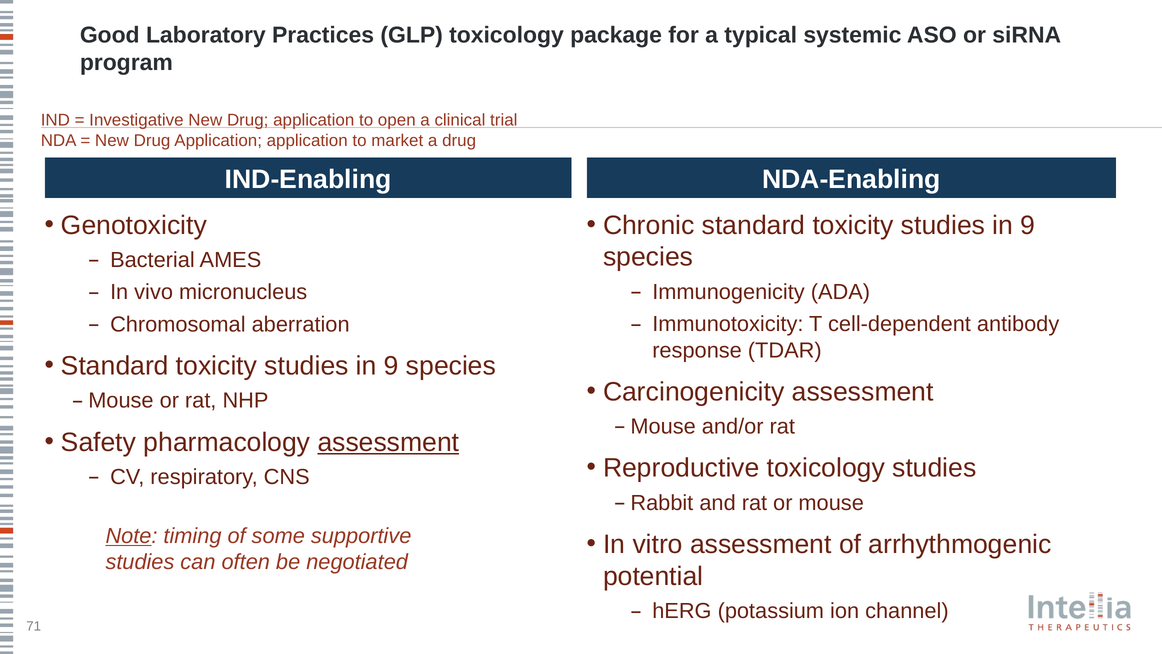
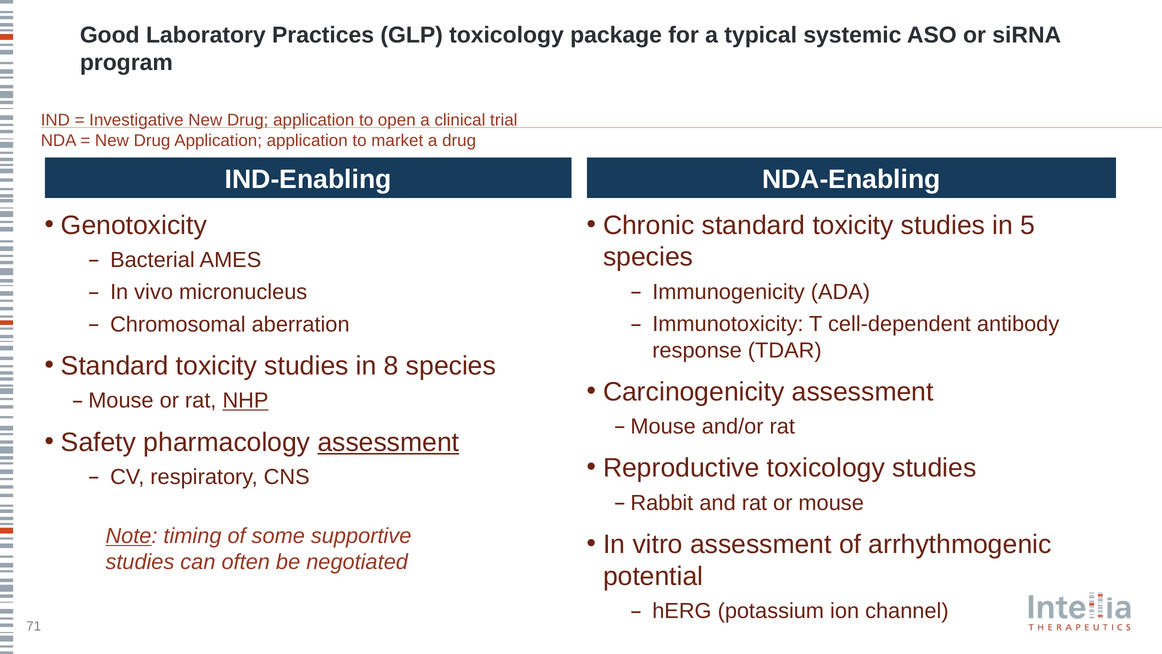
9: 9 -> 5 (1028, 225)
9: 9 -> 8 (391, 366)
NHP underline: none -> present (245, 400)
